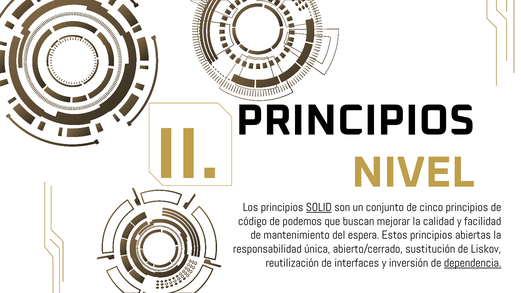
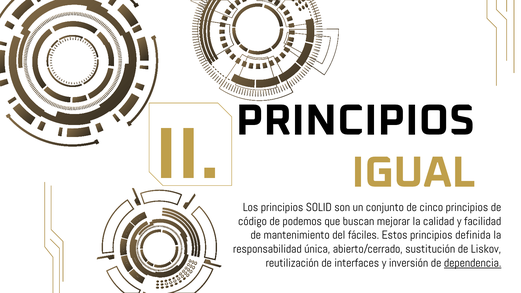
NIVEL: NIVEL -> IGUAL (413, 172)
SOLID underline: present -> none (319, 207)
espera: espera -> fáciles (364, 235)
abiertas: abiertas -> definida (473, 235)
